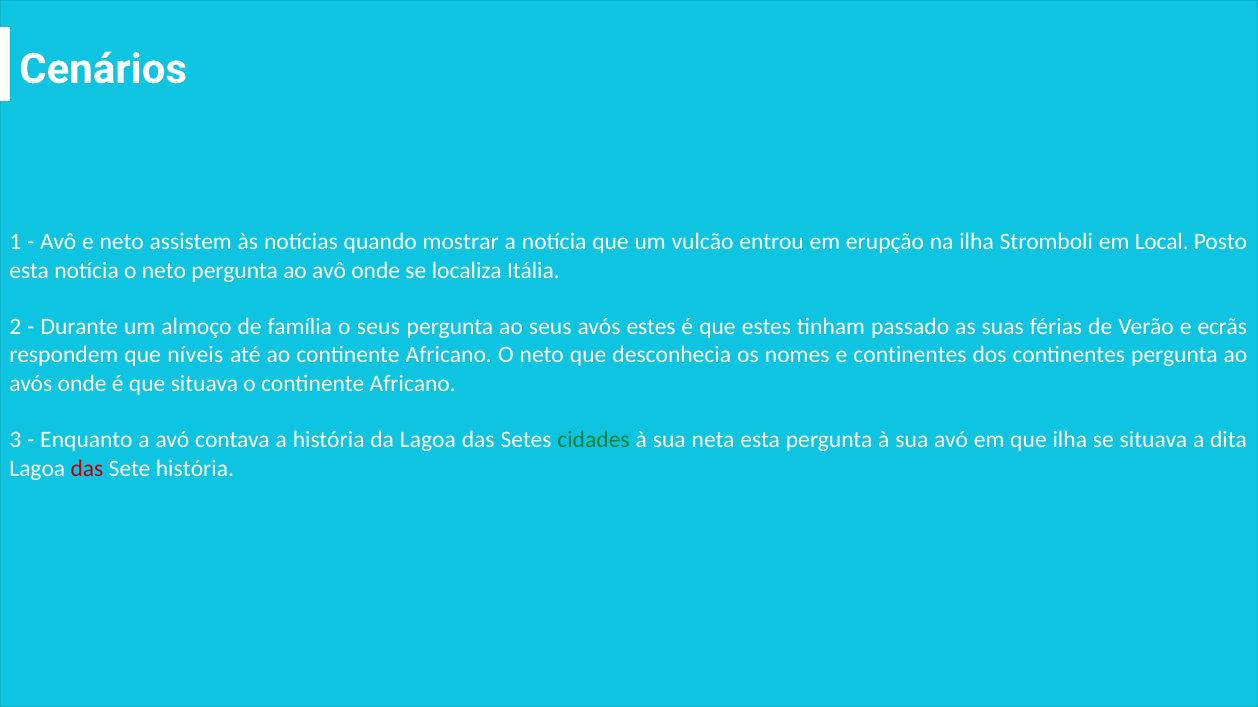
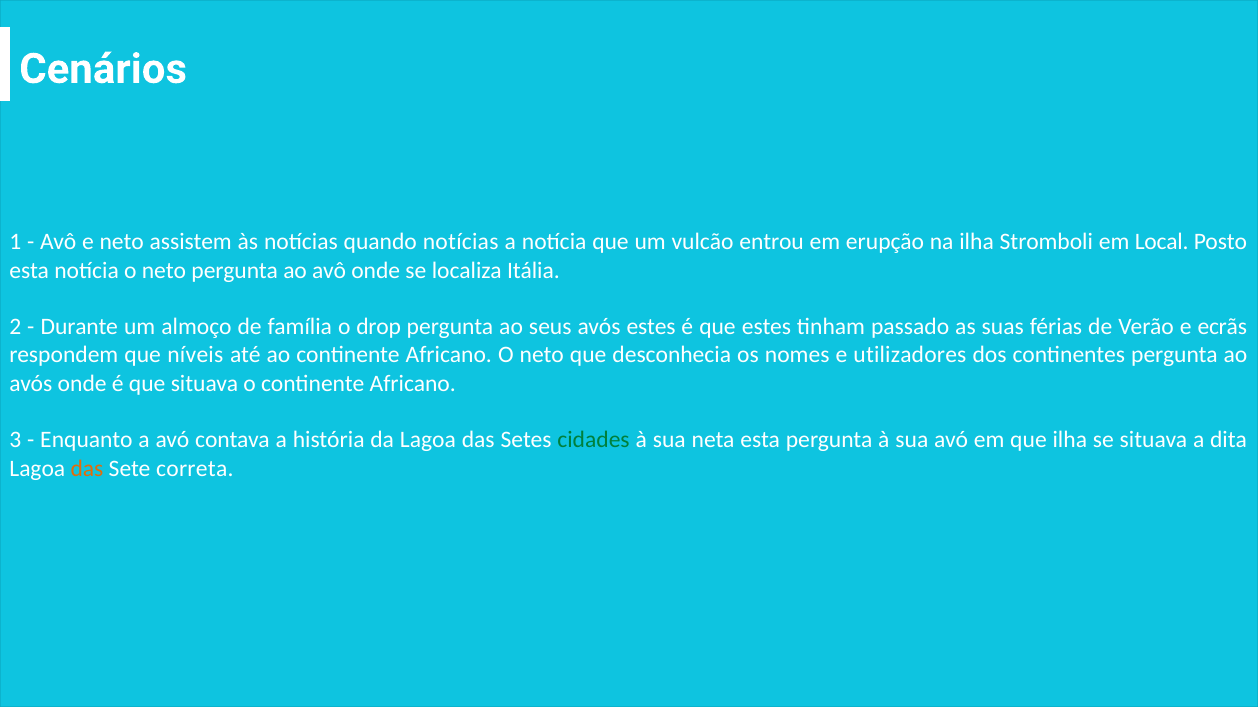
quando mostrar: mostrar -> notícias (461, 242)
o seus: seus -> drop (379, 327)
e continentes: continentes -> utilizadores (910, 355)
das colour: red -> orange (87, 469)
Sete história: história -> correta (195, 469)
